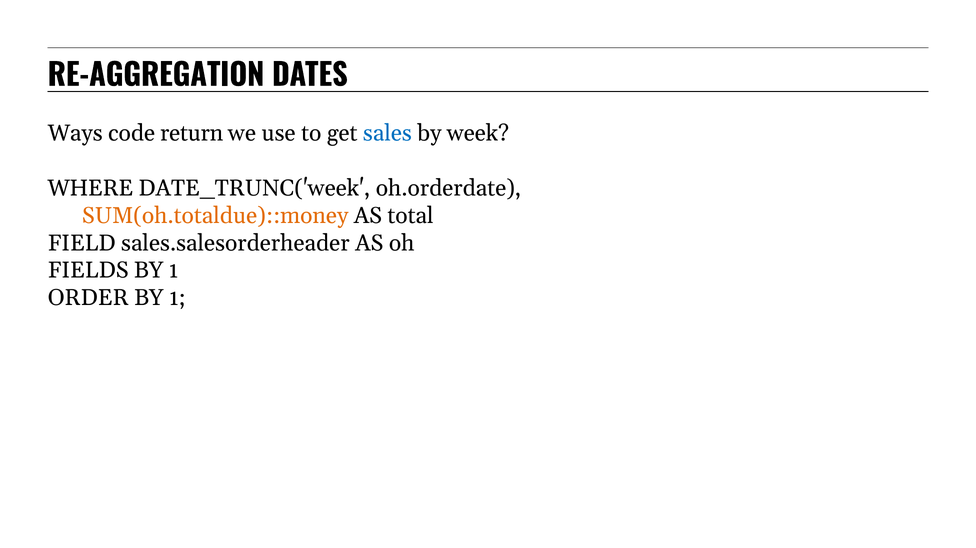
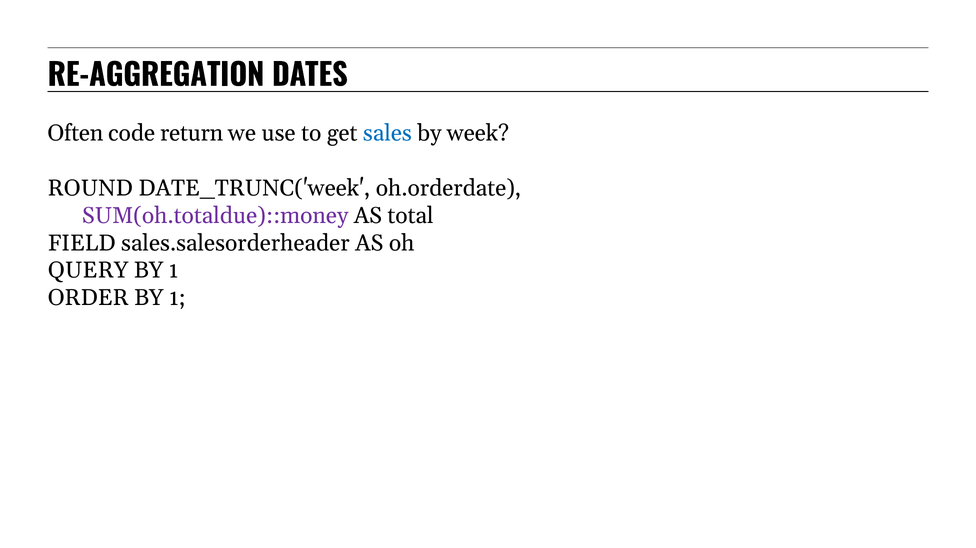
Ways: Ways -> Often (75, 133)
WHERE: WHERE -> ROUND (90, 188)
SUM(oh.totaldue)::money colour: orange -> purple (215, 216)
FIELDS: FIELDS -> QUERY (88, 270)
